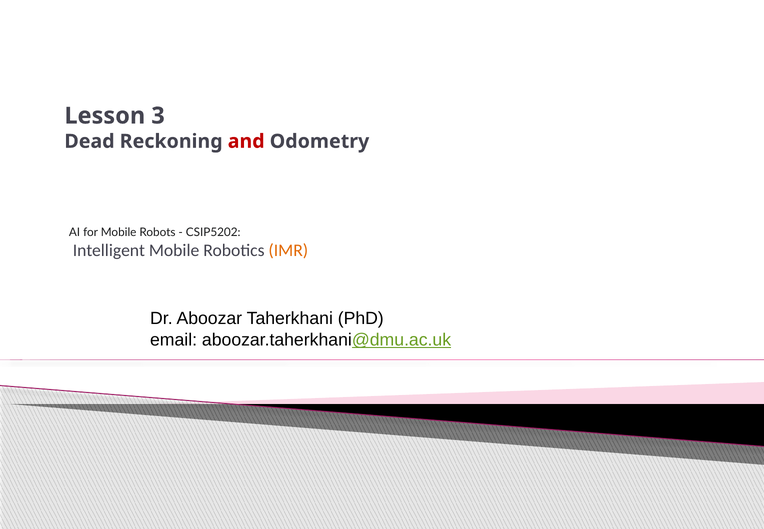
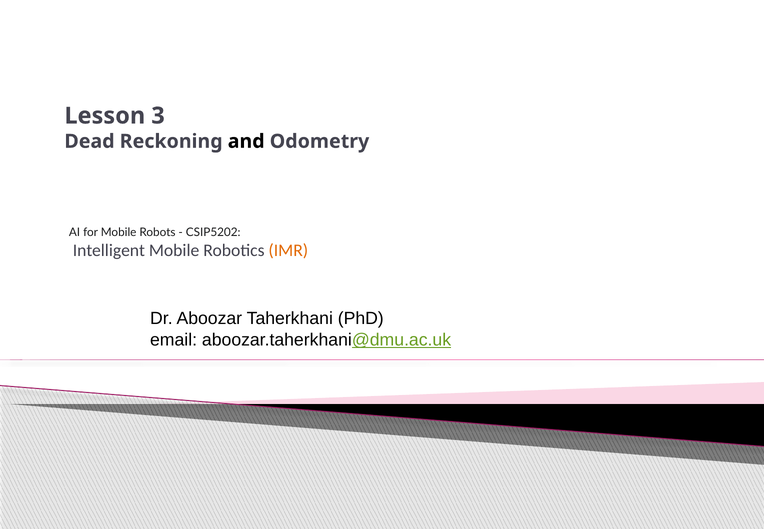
and colour: red -> black (246, 141)
